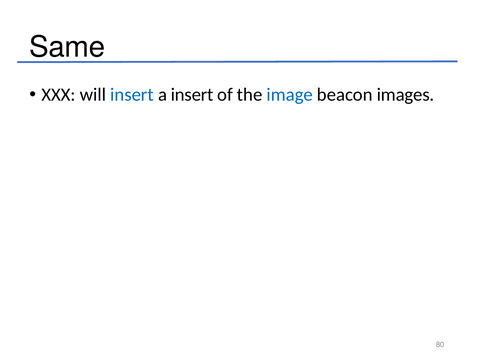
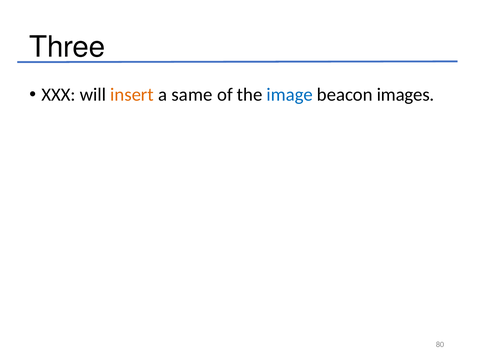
Same: Same -> Three (67, 47)
insert colour: blue -> orange (132, 95)
a insert: insert -> same (192, 95)
